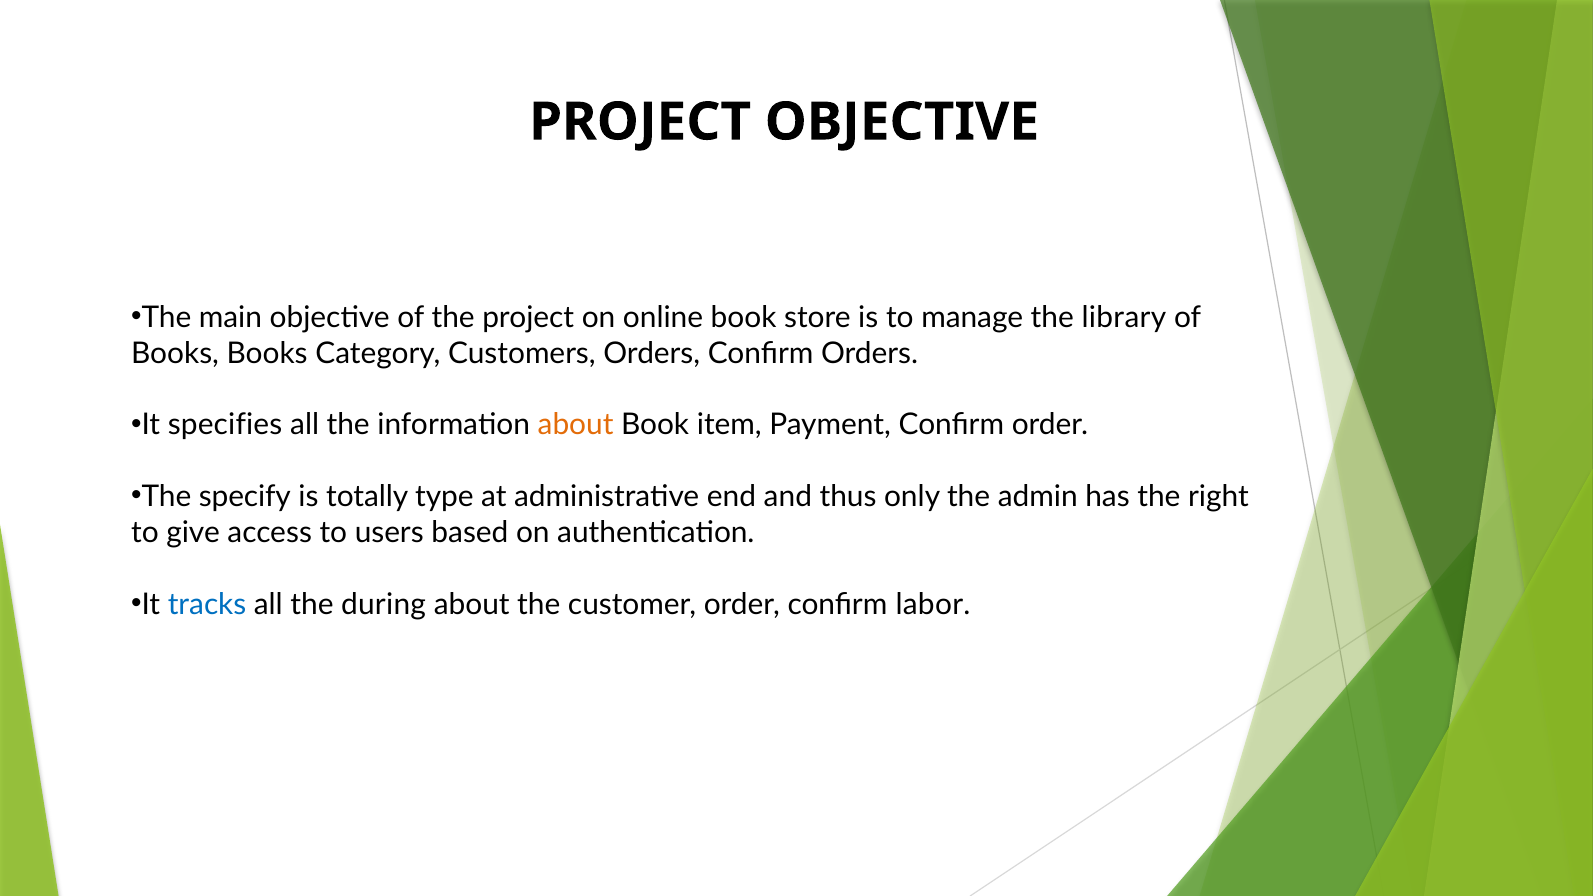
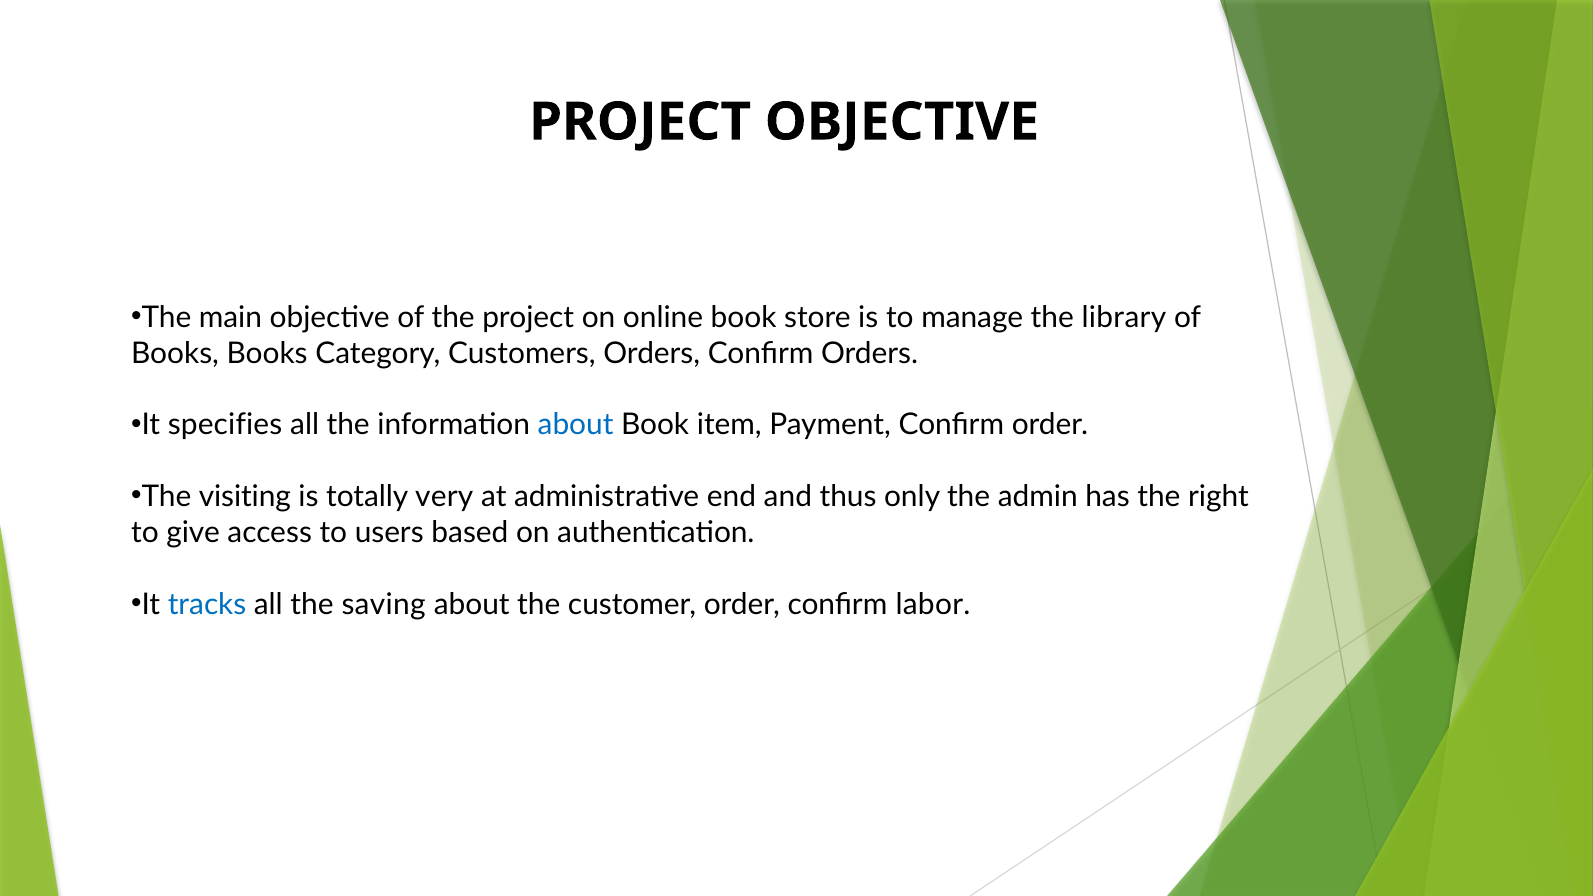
about colour: orange -> blue (576, 425)
specify: specify -> visiting (245, 497)
type: type -> very (444, 497)
during: during -> saving (384, 604)
